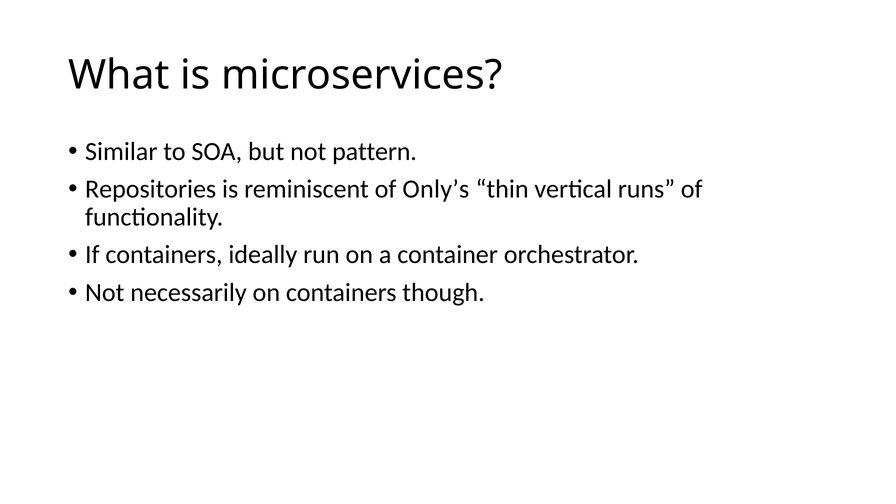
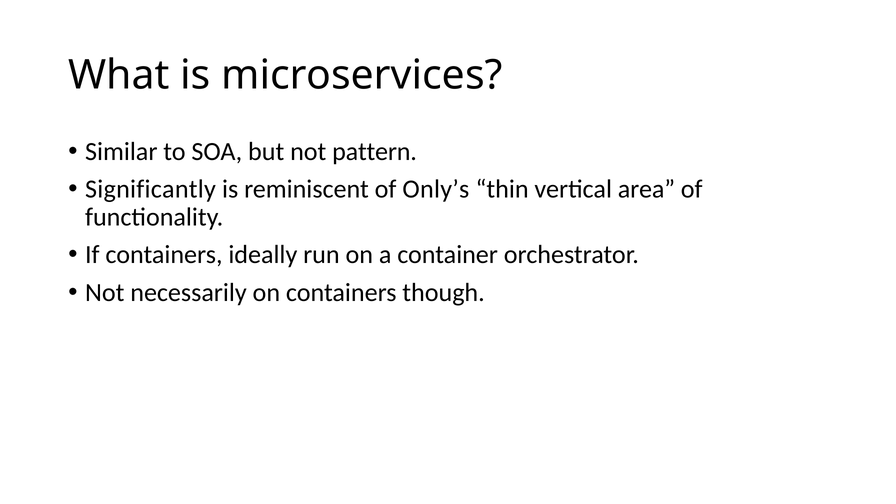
Repositories: Repositories -> Significantly (151, 189)
runs: runs -> area (646, 189)
